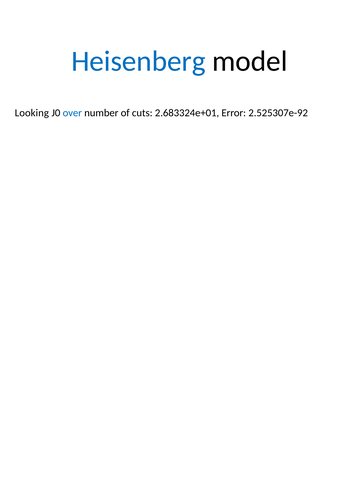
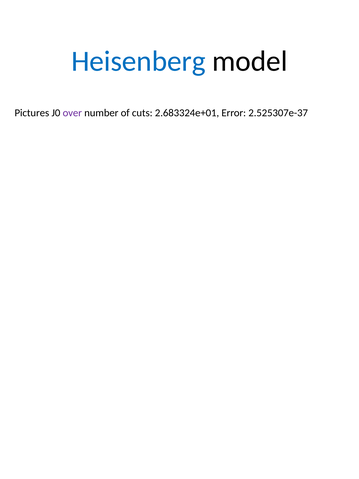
Looking: Looking -> Pictures (32, 113)
over colour: blue -> purple (72, 113)
2.525307e-92: 2.525307e-92 -> 2.525307e-37 (278, 113)
